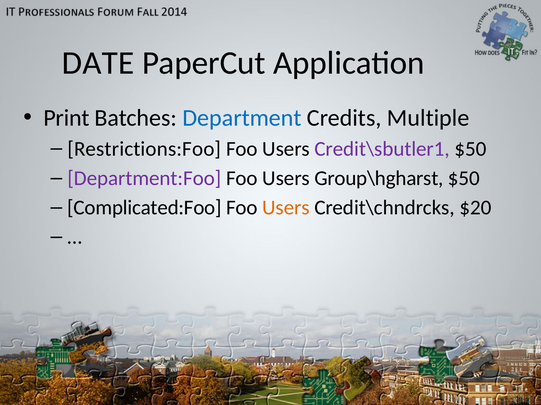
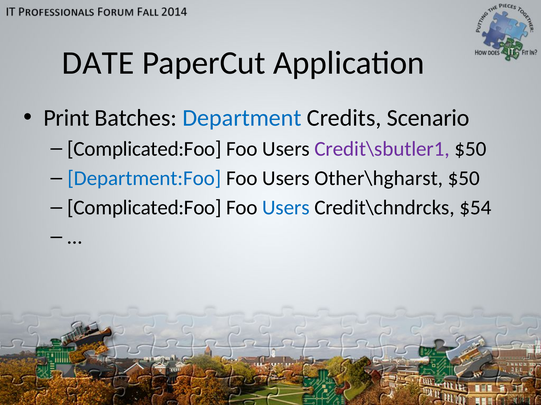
Multiple: Multiple -> Scenario (428, 118)
Restrictions:Foo: Restrictions:Foo -> Complicated:Foo (144, 149)
Department:Foo colour: purple -> blue (144, 179)
Group\hgharst: Group\hgharst -> Other\hgharst (379, 179)
Users colour: orange -> blue (286, 208)
$20: $20 -> $54 (475, 208)
